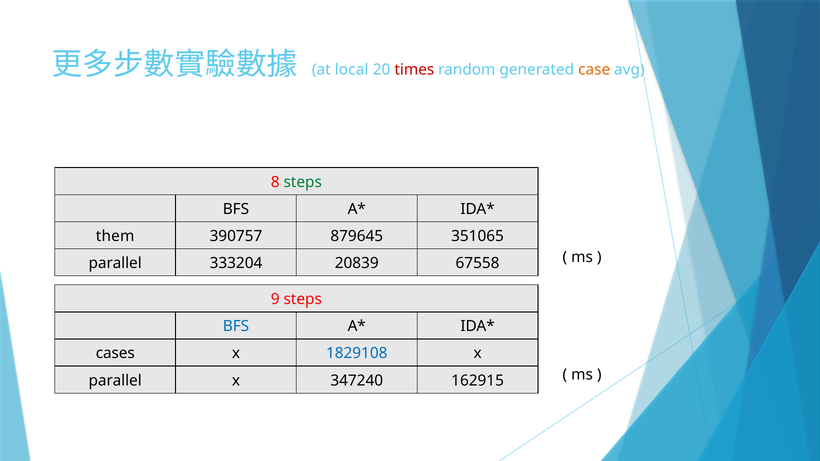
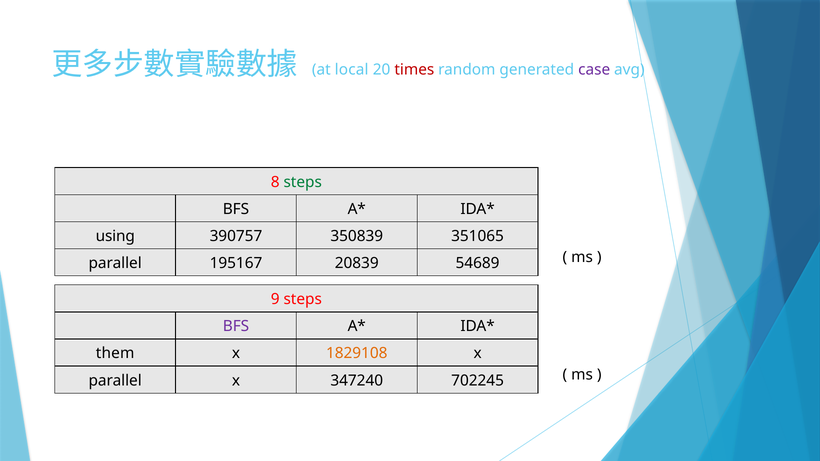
case colour: orange -> purple (594, 70)
them: them -> using (115, 236)
879645: 879645 -> 350839 (357, 236)
333204: 333204 -> 195167 (236, 263)
67558: 67558 -> 54689 (478, 263)
BFS colour: blue -> purple (236, 326)
cases: cases -> them (115, 354)
1829108 colour: blue -> orange (357, 354)
162915: 162915 -> 702245 (478, 381)
